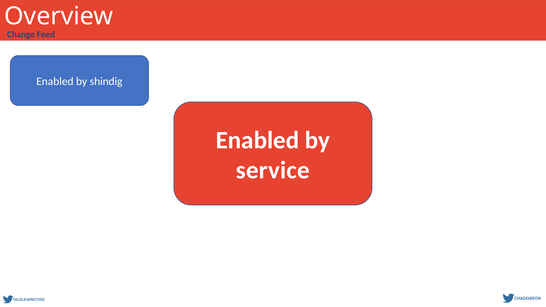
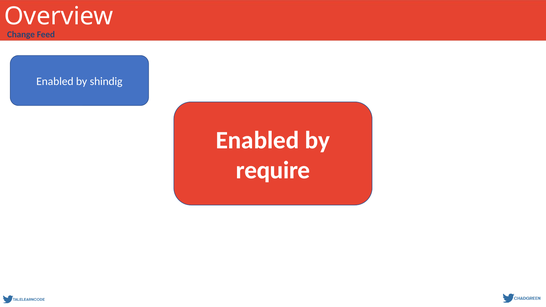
service: service -> require (273, 170)
